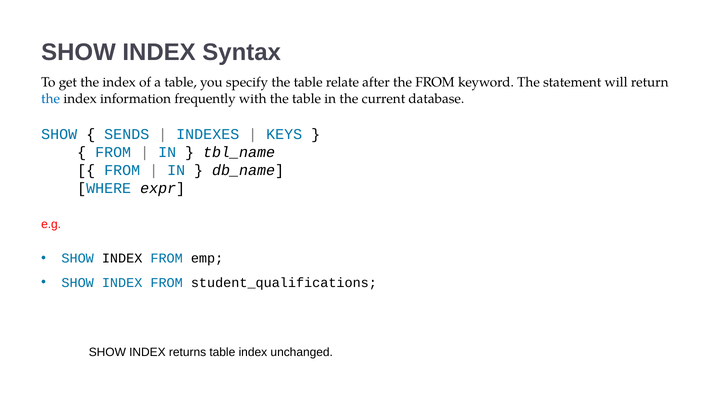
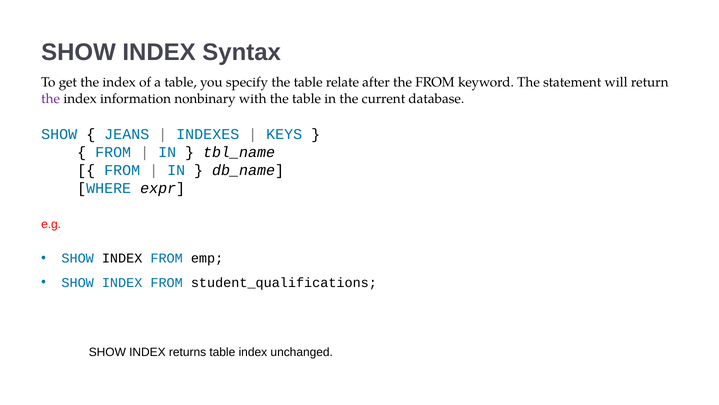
the colour: blue -> purple (51, 99)
frequently: frequently -> nonbinary (205, 99)
SENDS: SENDS -> JEANS (127, 134)
